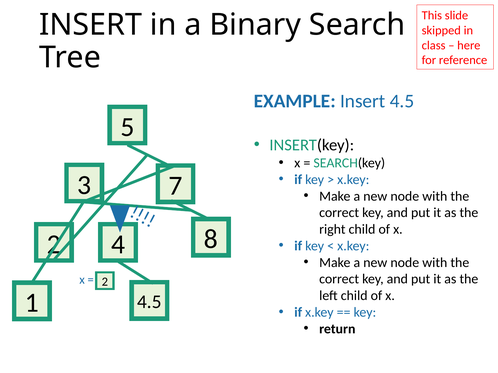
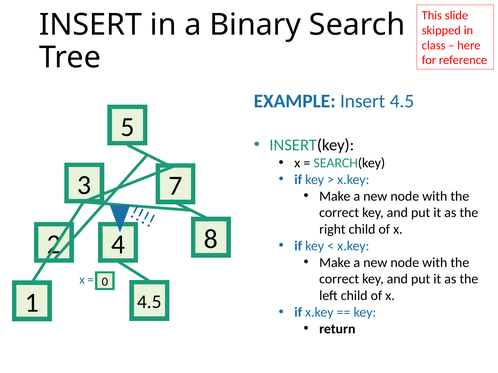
2: 2 -> 0 (105, 282)
